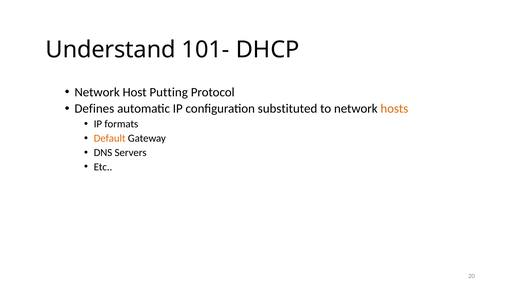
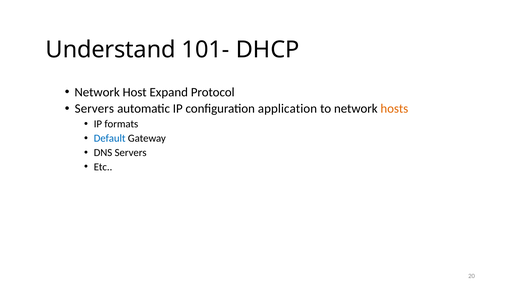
Putting: Putting -> Expand (169, 92)
Defines: Defines -> Servers (94, 109)
substituted: substituted -> application (287, 109)
Default colour: orange -> blue (110, 138)
